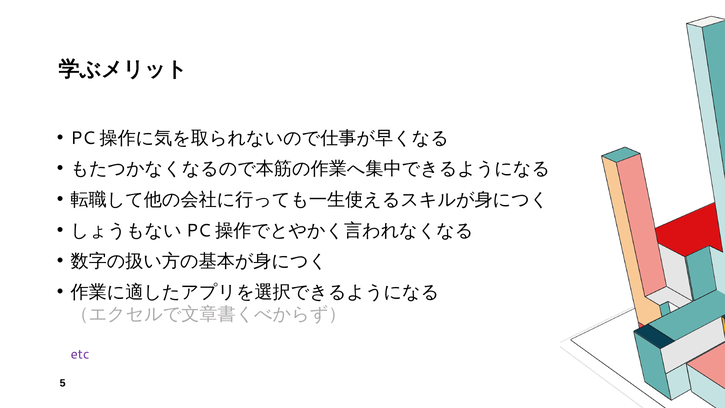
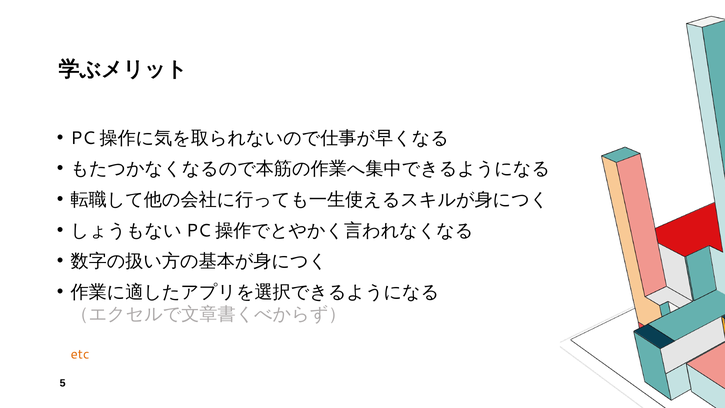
etc colour: purple -> orange (80, 354)
